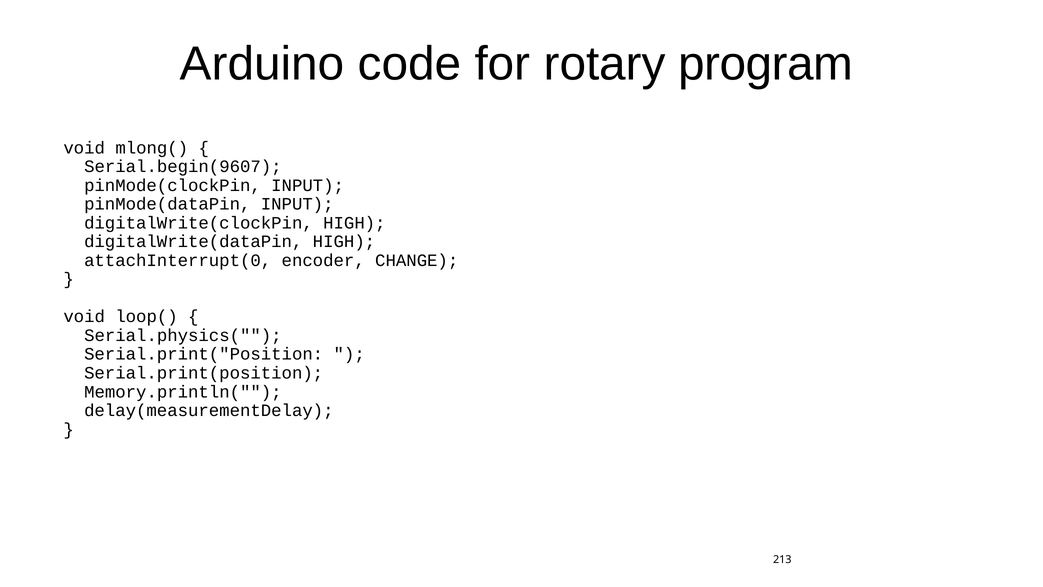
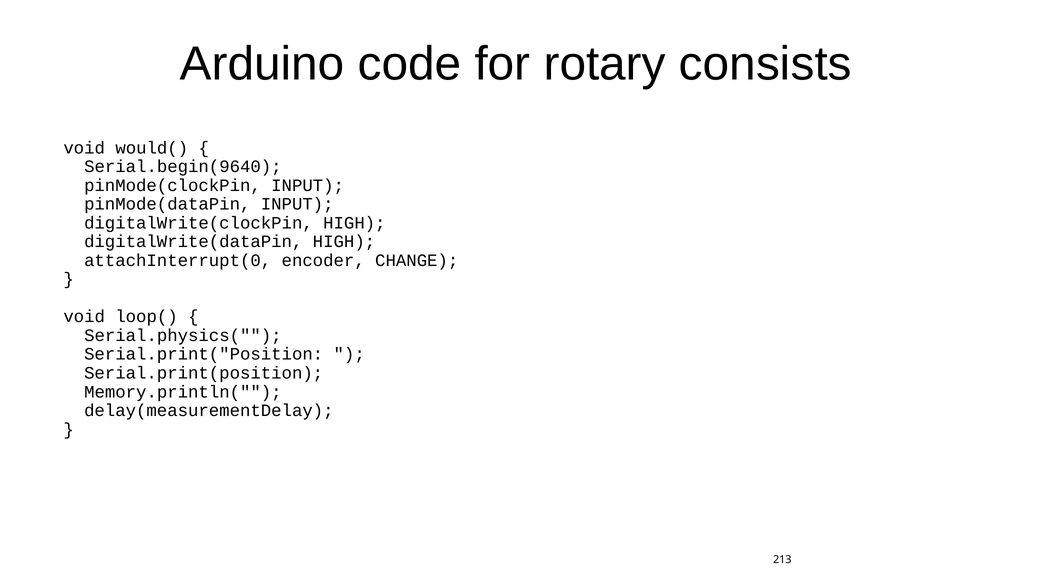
program: program -> consists (765, 64)
mlong(: mlong( -> would( (152, 148)
Serial.begin(9607: Serial.begin(9607 -> Serial.begin(9640 (183, 167)
